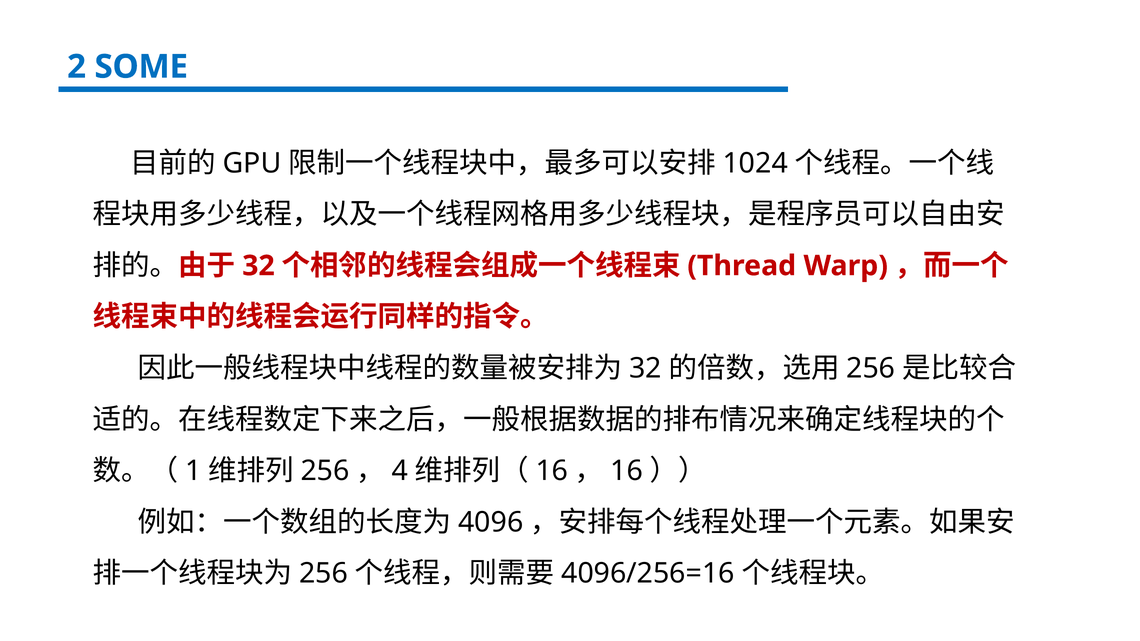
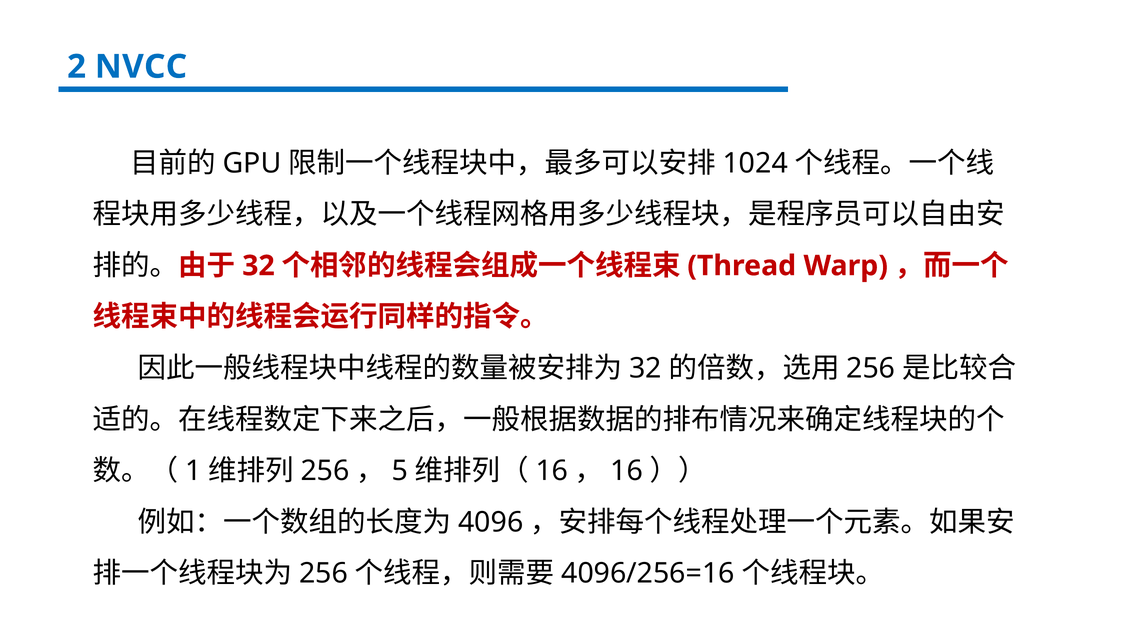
SOME: SOME -> NVCC (141, 67)
4: 4 -> 5 (400, 471)
